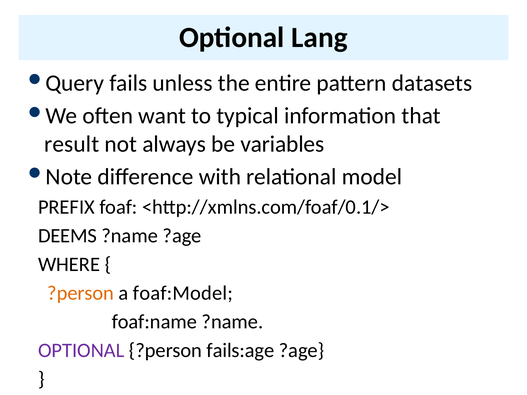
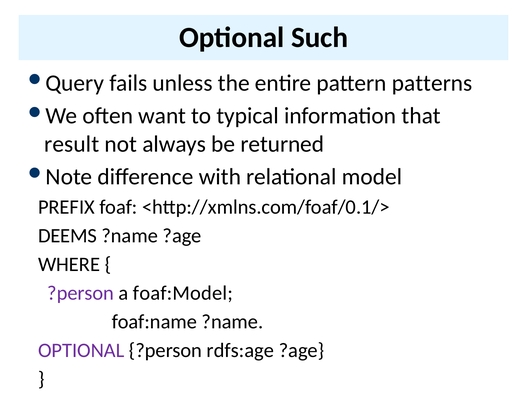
Lang: Lang -> Such (320, 37)
datasets: datasets -> patterns (432, 83)
variables: variables -> returned (282, 144)
?person colour: orange -> purple (81, 293)
fails:age: fails:age -> rdfs:age (240, 351)
